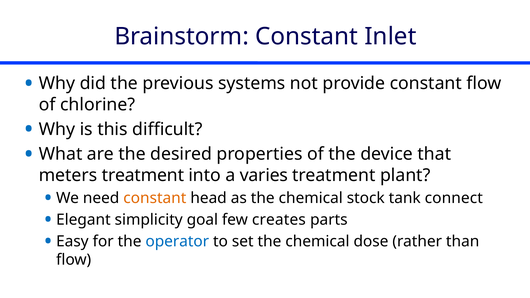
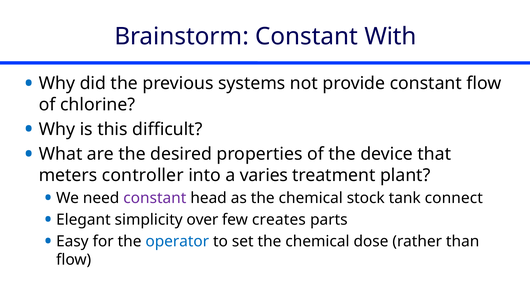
Inlet: Inlet -> With (390, 36)
meters treatment: treatment -> controller (143, 175)
constant colour: orange -> purple (155, 198)
goal: goal -> over (202, 220)
